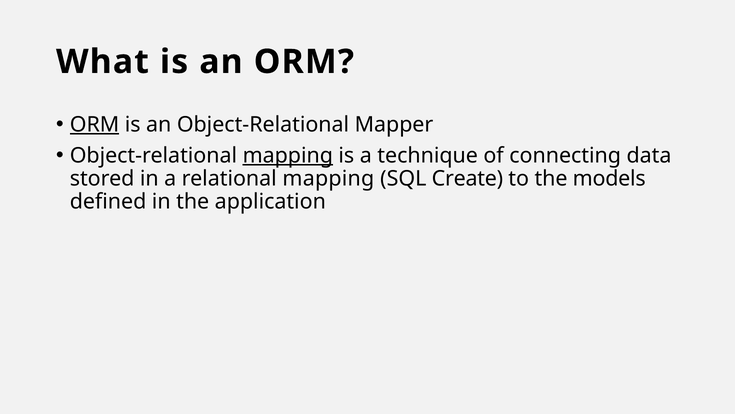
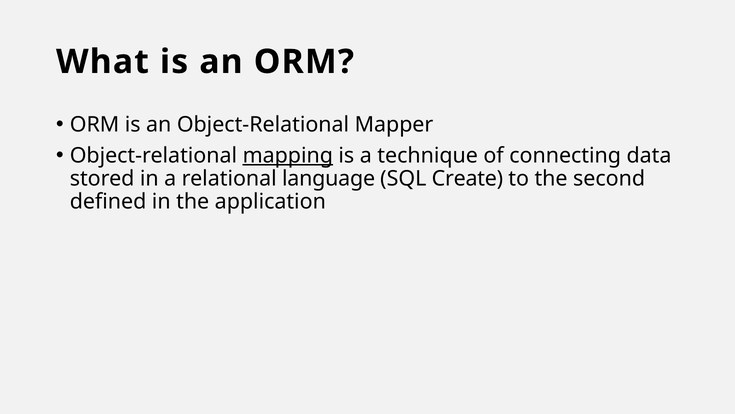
ORM underline: present -> none (95, 124)
relational mapping: mapping -> language (329, 178)
models: models -> second (609, 178)
